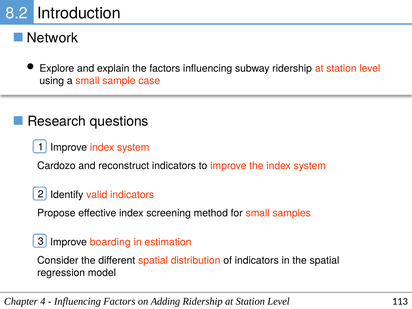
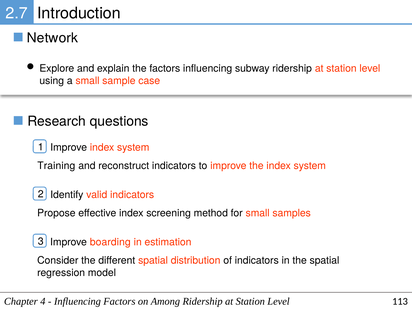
8.2: 8.2 -> 2.7 (17, 13)
Cardozo: Cardozo -> Training (56, 166)
Adding: Adding -> Among (165, 301)
